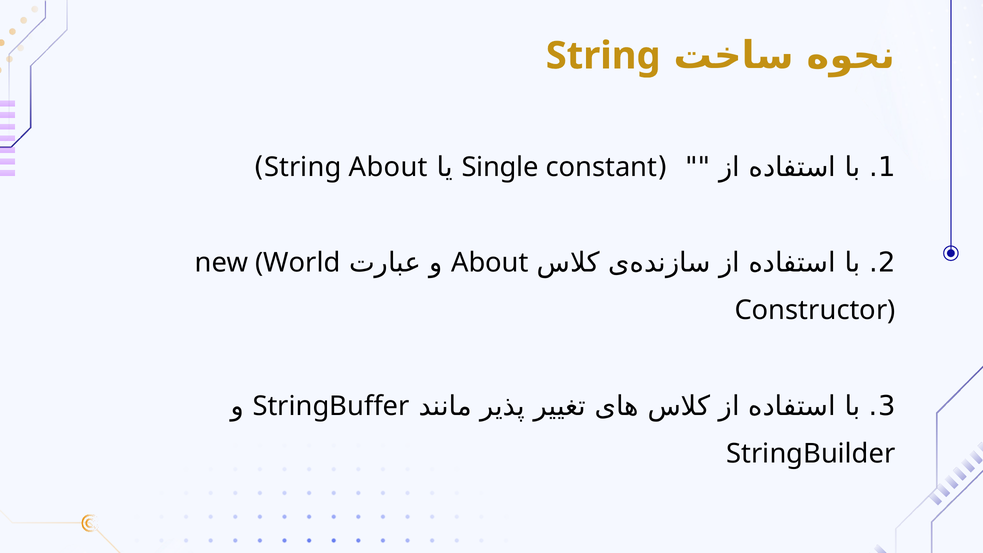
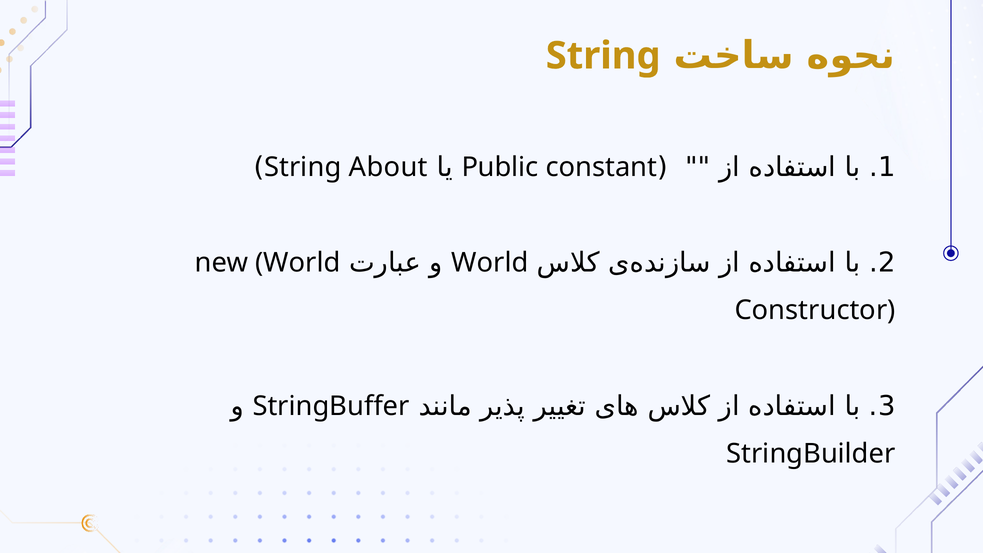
Single: Single -> Public (500, 167)
About: About -> World (490, 263)
